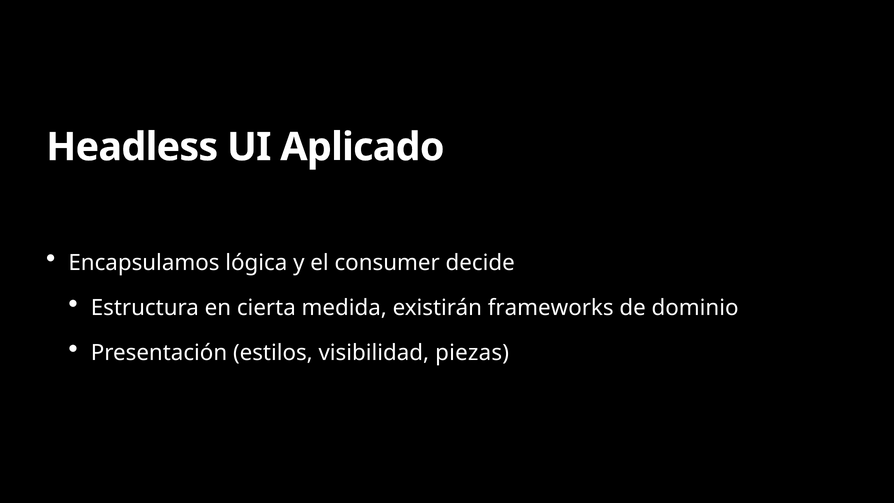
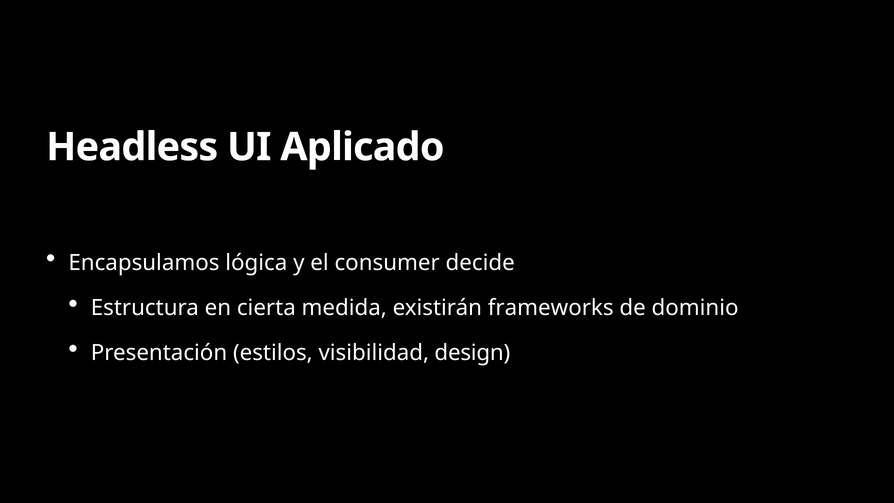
piezas: piezas -> design (472, 353)
